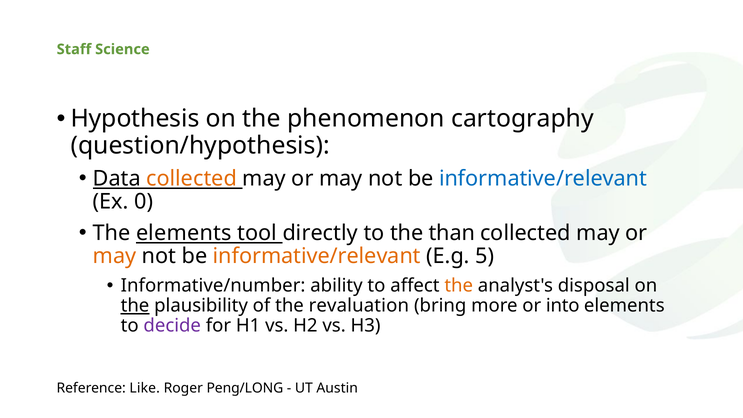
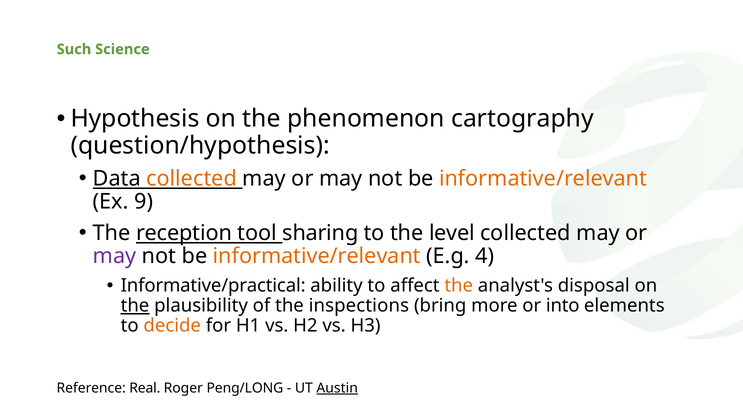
Staff: Staff -> Such (74, 49)
informative/relevant colour: blue -> orange (543, 178)
0: 0 -> 9 (144, 202)
The elements: elements -> reception (184, 233)
directly: directly -> sharing (320, 233)
than: than -> level (452, 233)
may colour: orange -> purple (115, 256)
5: 5 -> 4 (485, 256)
Informative/number: Informative/number -> Informative/practical (213, 286)
revaluation: revaluation -> inspections (359, 306)
decide colour: purple -> orange (172, 326)
Like: Like -> Real (145, 388)
Austin underline: none -> present (337, 388)
